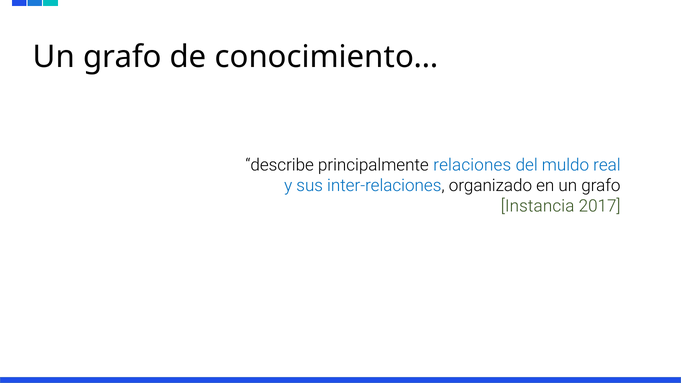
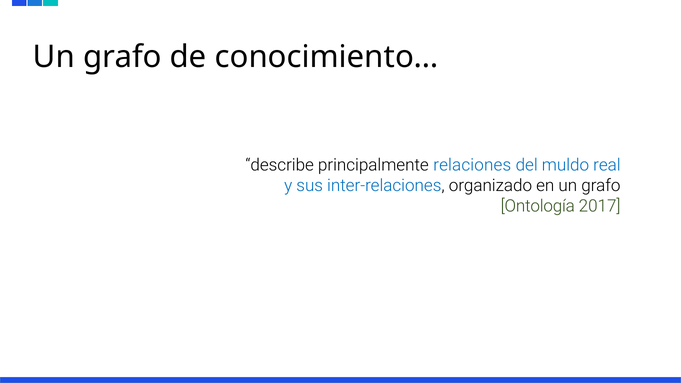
Instancia: Instancia -> Ontología (538, 206)
